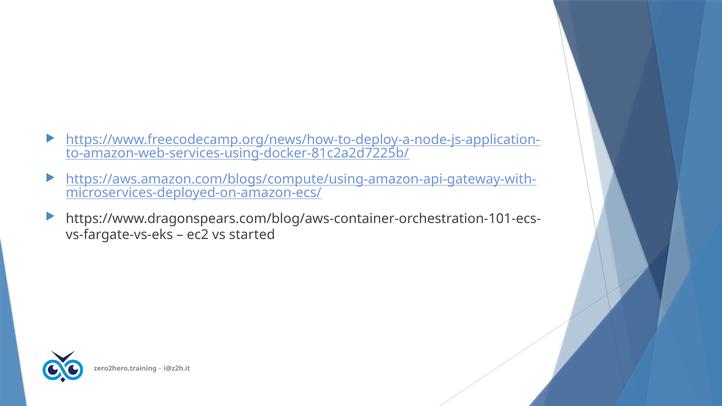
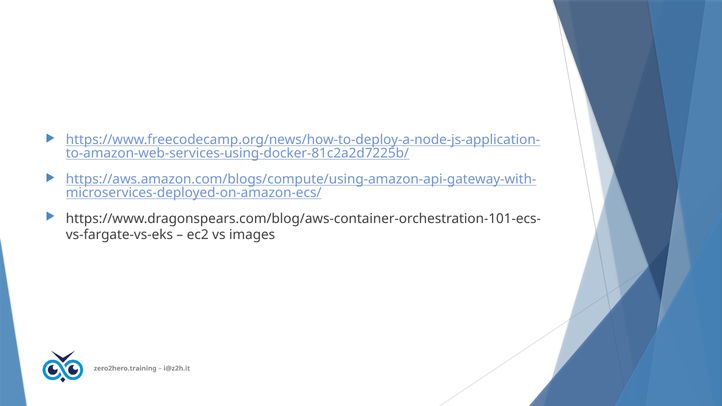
started: started -> images (252, 235)
